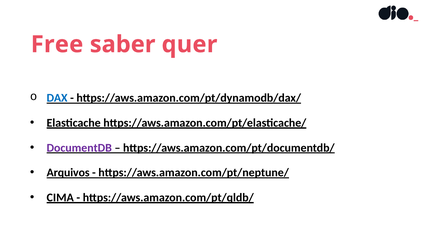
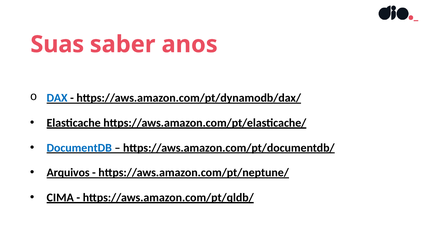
Free: Free -> Suas (57, 44)
quer: quer -> anos (190, 44)
DocumentDB colour: purple -> blue (79, 148)
